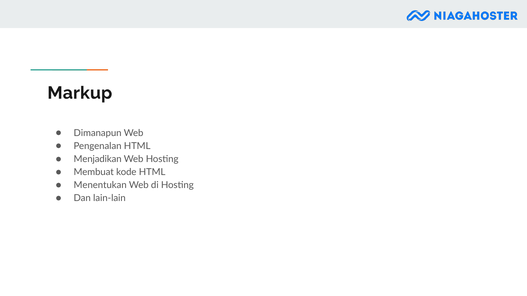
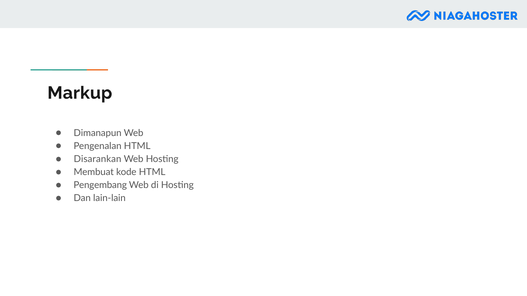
Menjadikan: Menjadikan -> Disarankan (98, 159)
Menentukan: Menentukan -> Pengembang (100, 185)
